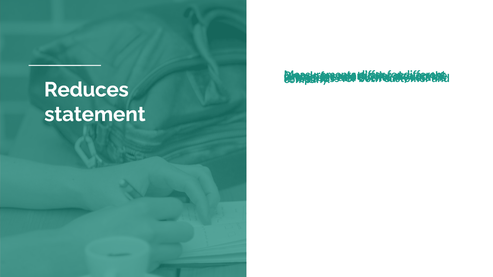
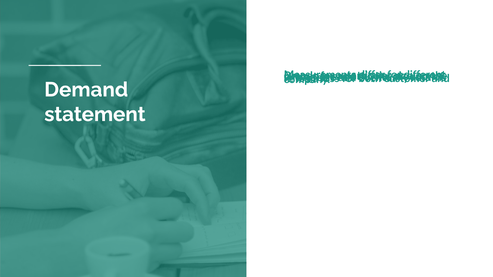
Reduces: Reduces -> Demand (86, 90)
